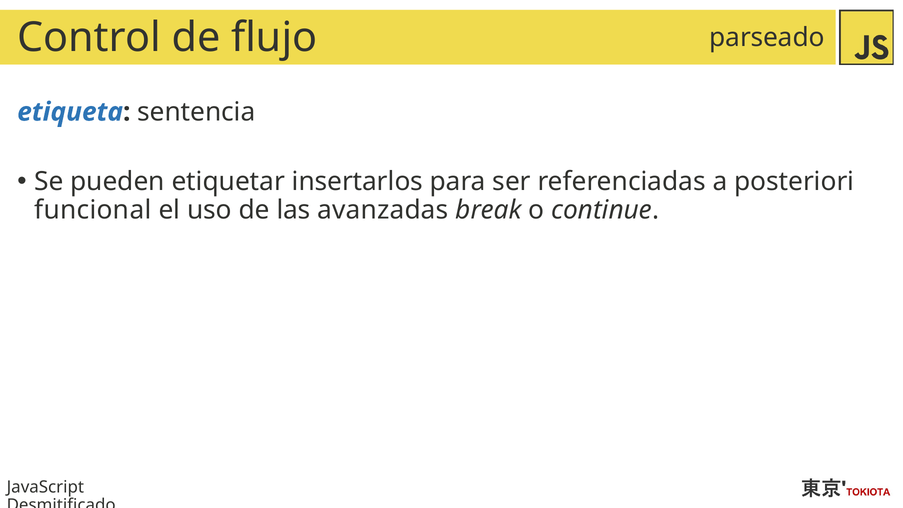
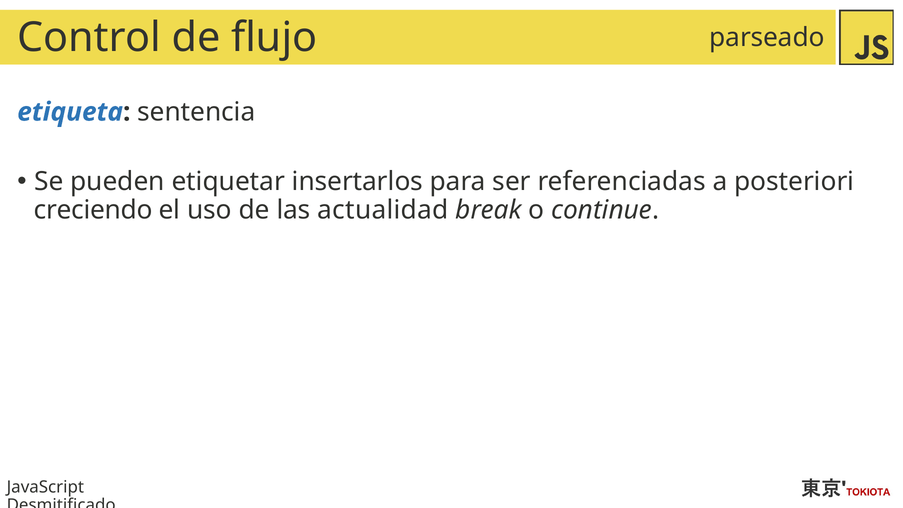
funcional: funcional -> creciendo (93, 210)
avanzadas: avanzadas -> actualidad (383, 210)
